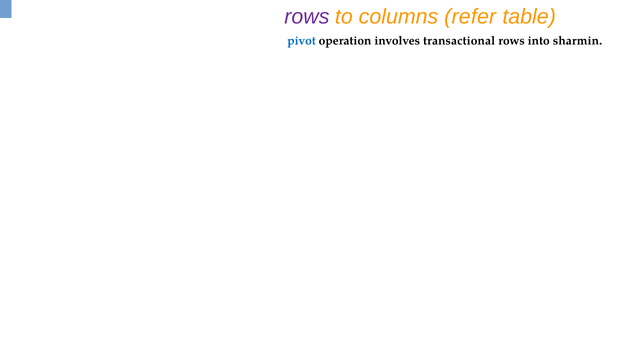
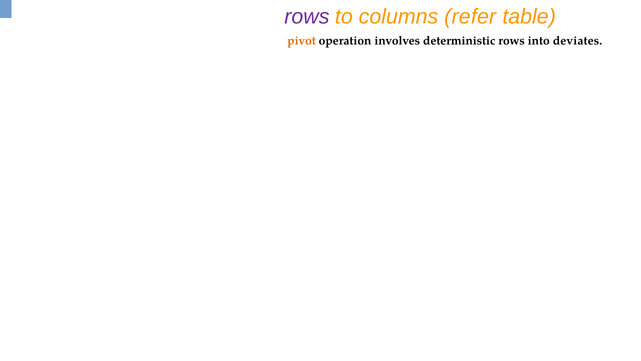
pivot colour: blue -> orange (302, 41)
transactional: transactional -> deterministic (459, 41)
sharmin: sharmin -> deviates (578, 41)
